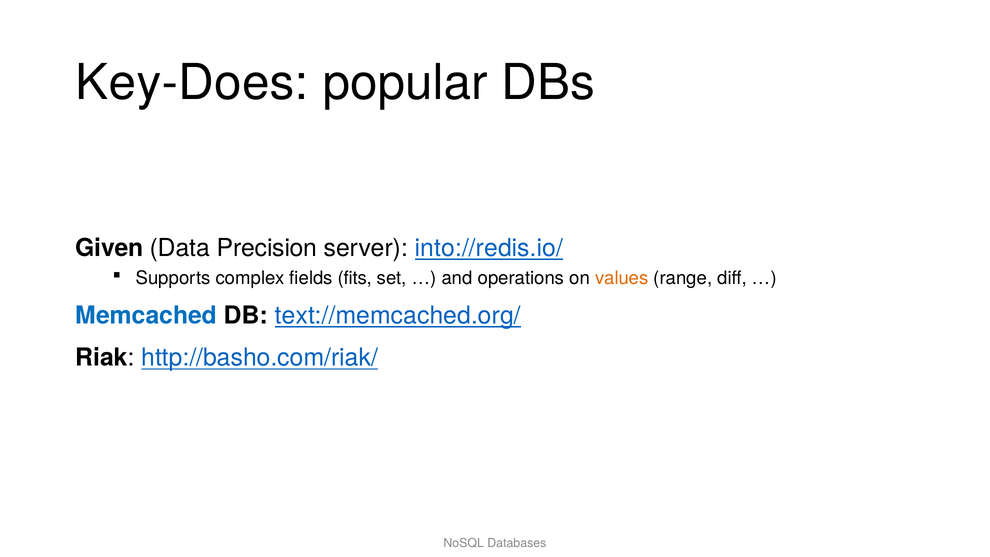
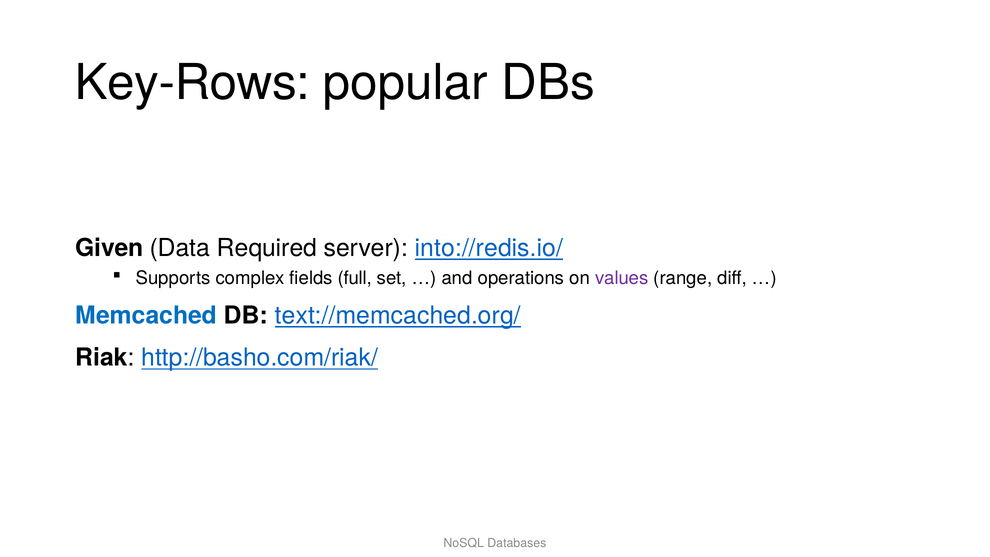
Key-Does: Key-Does -> Key-Rows (192, 83)
Precision: Precision -> Required (267, 248)
fits: fits -> full (355, 278)
values colour: orange -> purple (622, 278)
